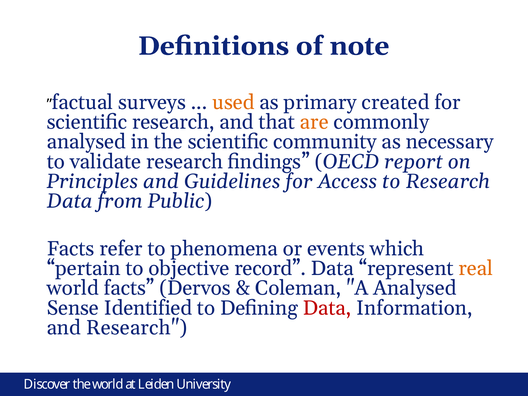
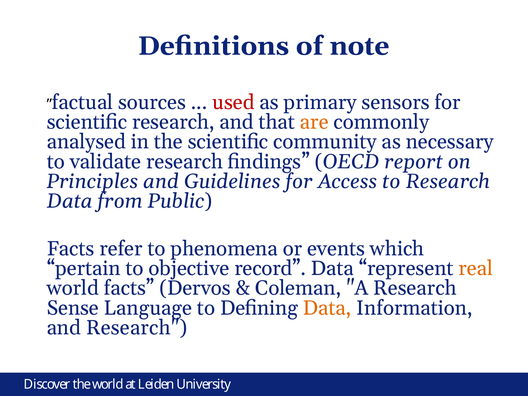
surveys: surveys -> sources (152, 102)
used colour: orange -> red (233, 102)
created: created -> sensors (396, 102)
A Analysed: Analysed -> Research (415, 288)
Identified: Identified -> Language (148, 308)
Data colour: red -> orange (327, 308)
